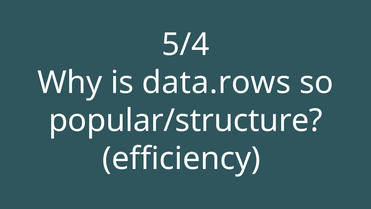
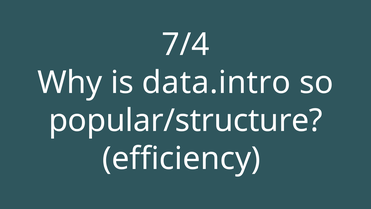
5/4: 5/4 -> 7/4 (186, 45)
data.rows: data.rows -> data.intro (216, 83)
